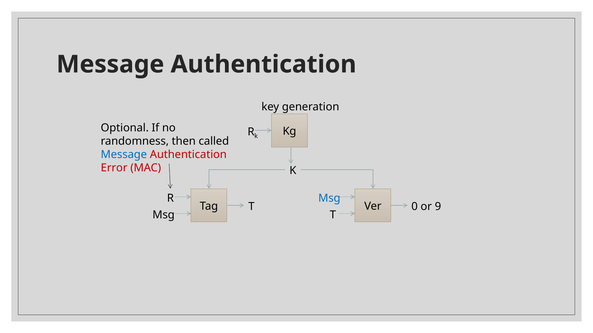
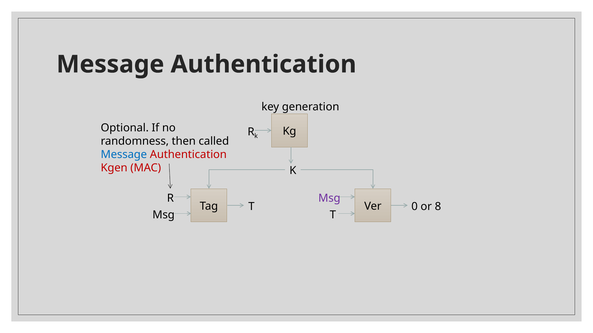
Error: Error -> Kgen (114, 168)
Msg colour: blue -> purple (329, 198)
9: 9 -> 8 (438, 207)
